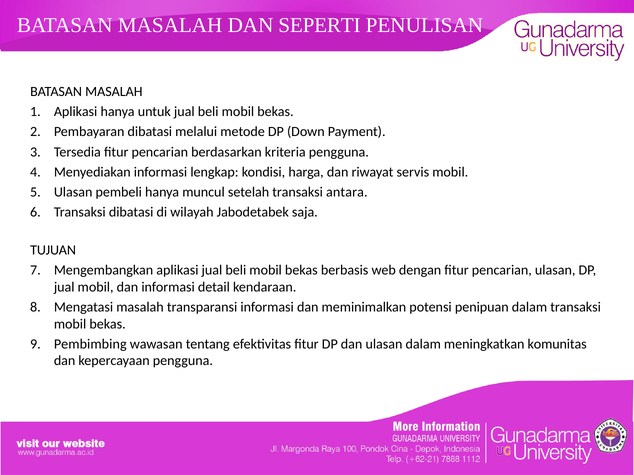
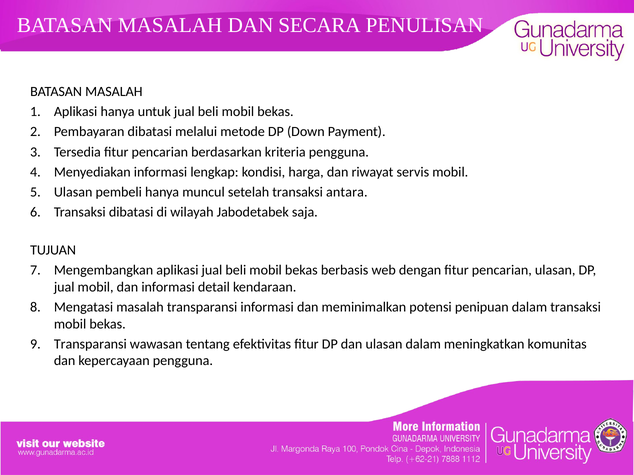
SEPERTI: SEPERTI -> SECARA (319, 25)
Pembimbing: Pembimbing -> Transparansi (90, 344)
